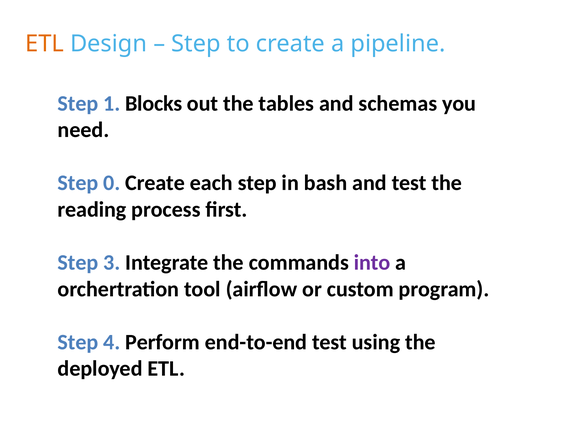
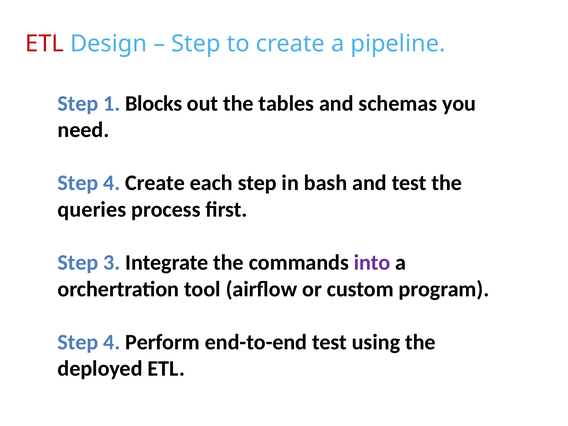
ETL colour: orange -> red (45, 44)
0: 0 -> 4 (112, 183)
reading: reading -> queries (92, 209)
